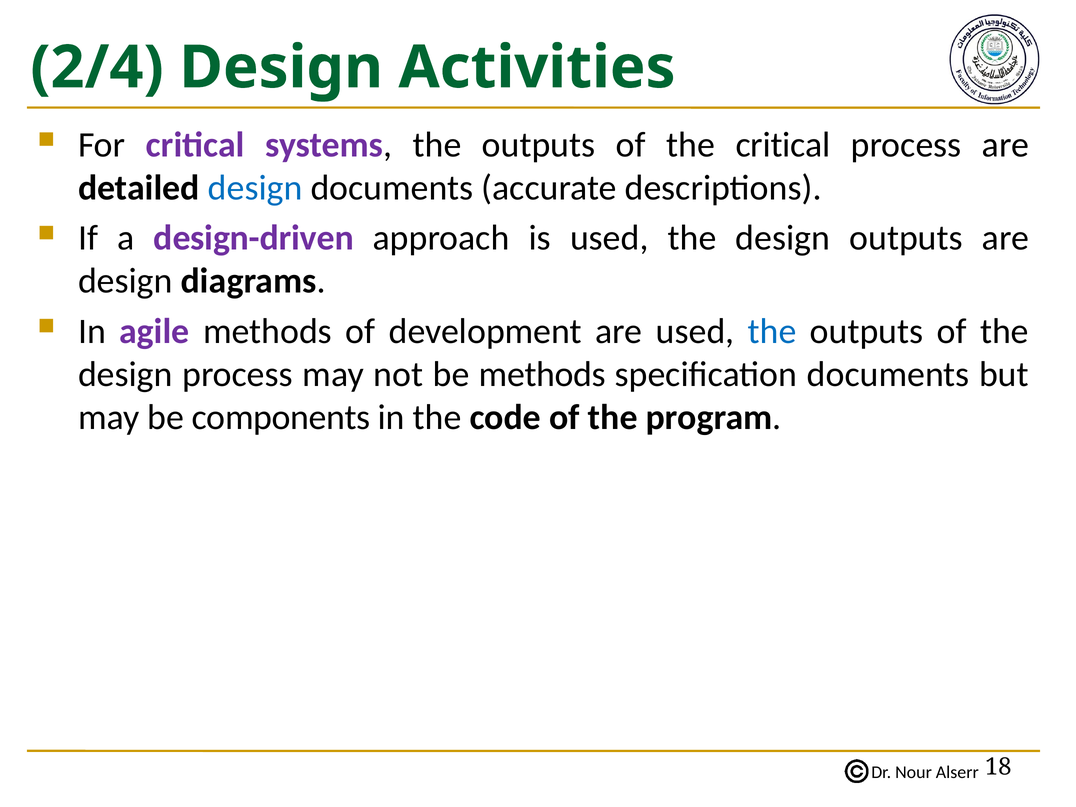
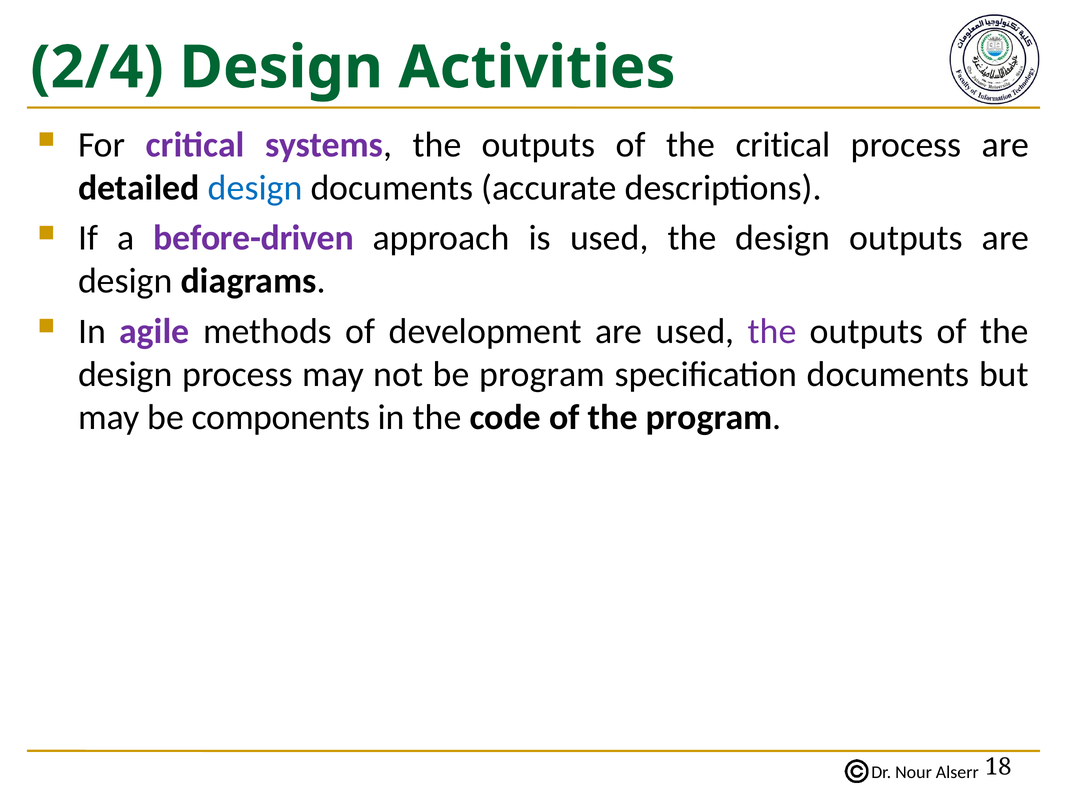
design-driven: design-driven -> before-driven (254, 238)
the colour: blue -> purple (772, 331)
be methods: methods -> program (542, 374)
